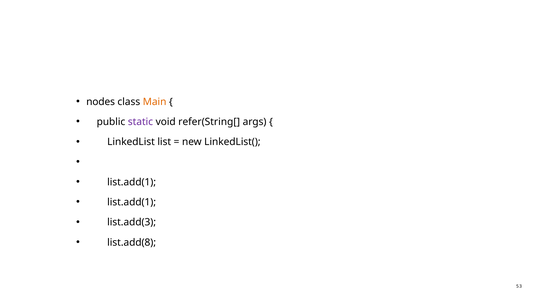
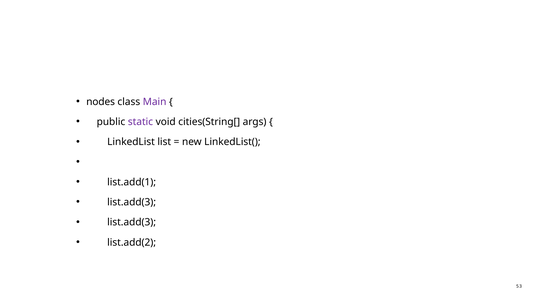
Main colour: orange -> purple (155, 102)
refer(String[: refer(String[ -> cities(String[ (209, 122)
list.add(1: list.add(1 -> list.add(3 (132, 202)
list.add(8: list.add(8 -> list.add(2 (132, 242)
